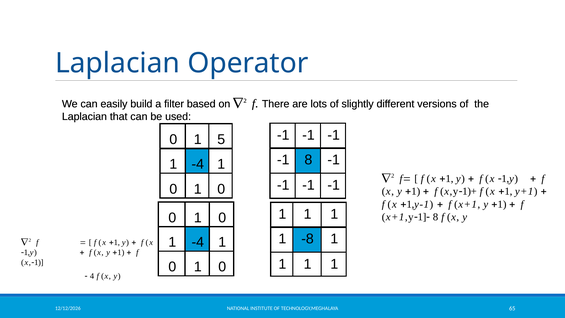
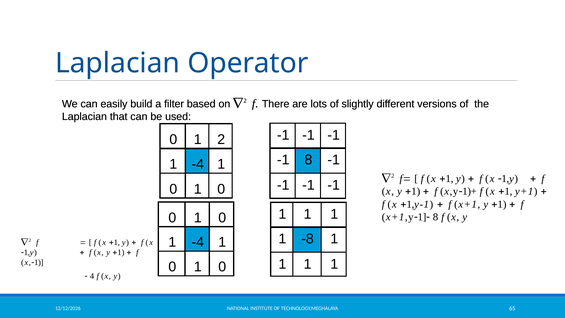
1 5: 5 -> 2 (221, 139)
